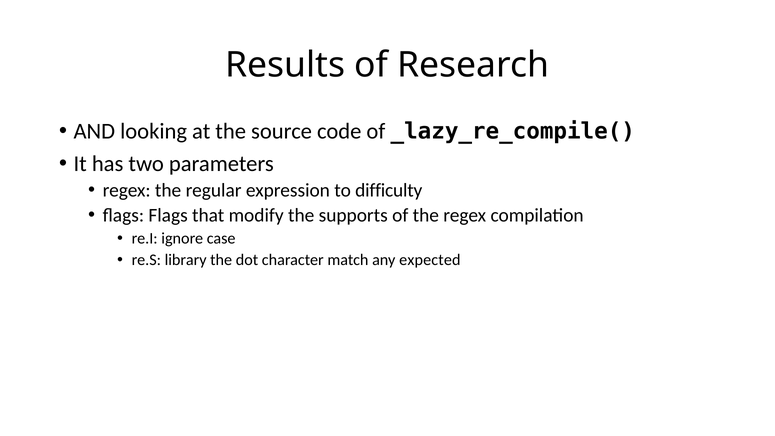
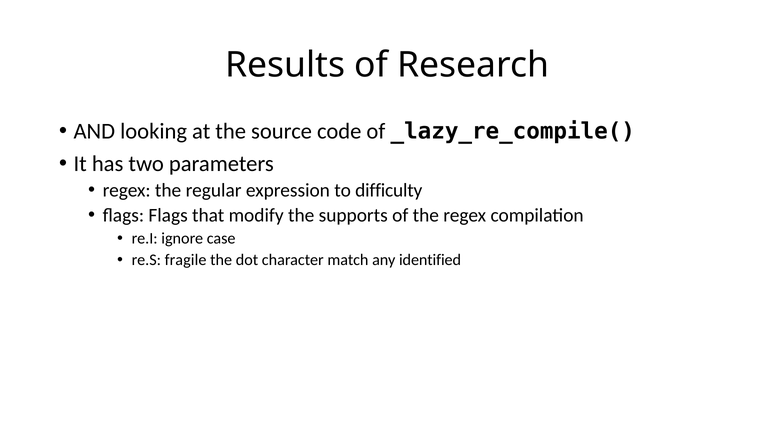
library: library -> fragile (186, 260)
expected: expected -> identified (430, 260)
